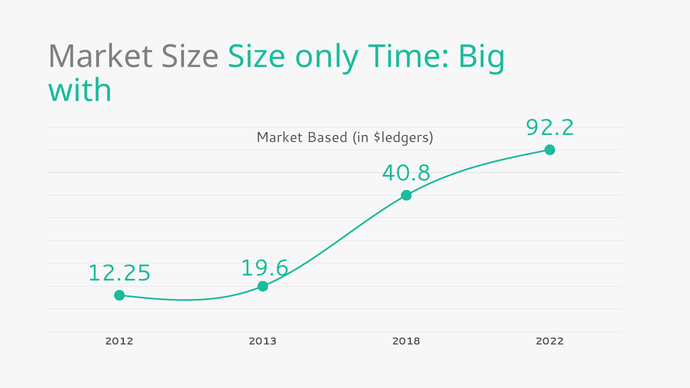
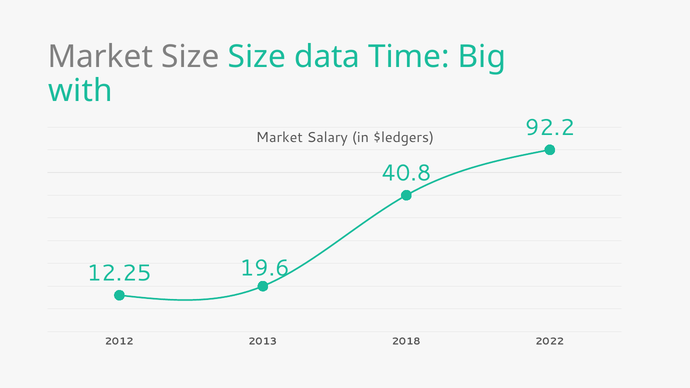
only: only -> data (327, 57)
Based: Based -> Salary (327, 137)
